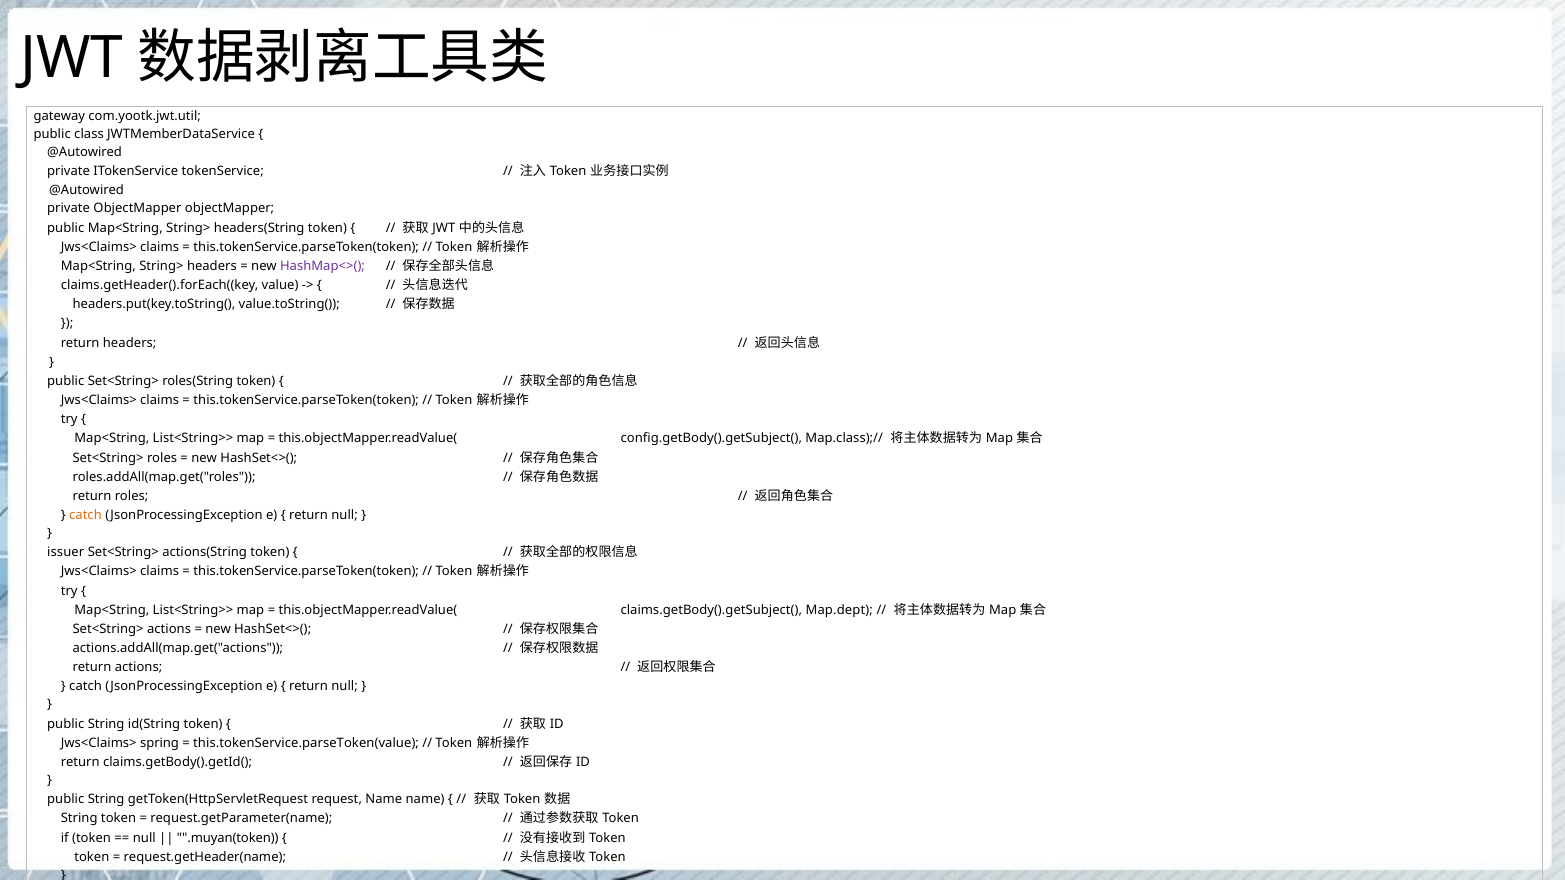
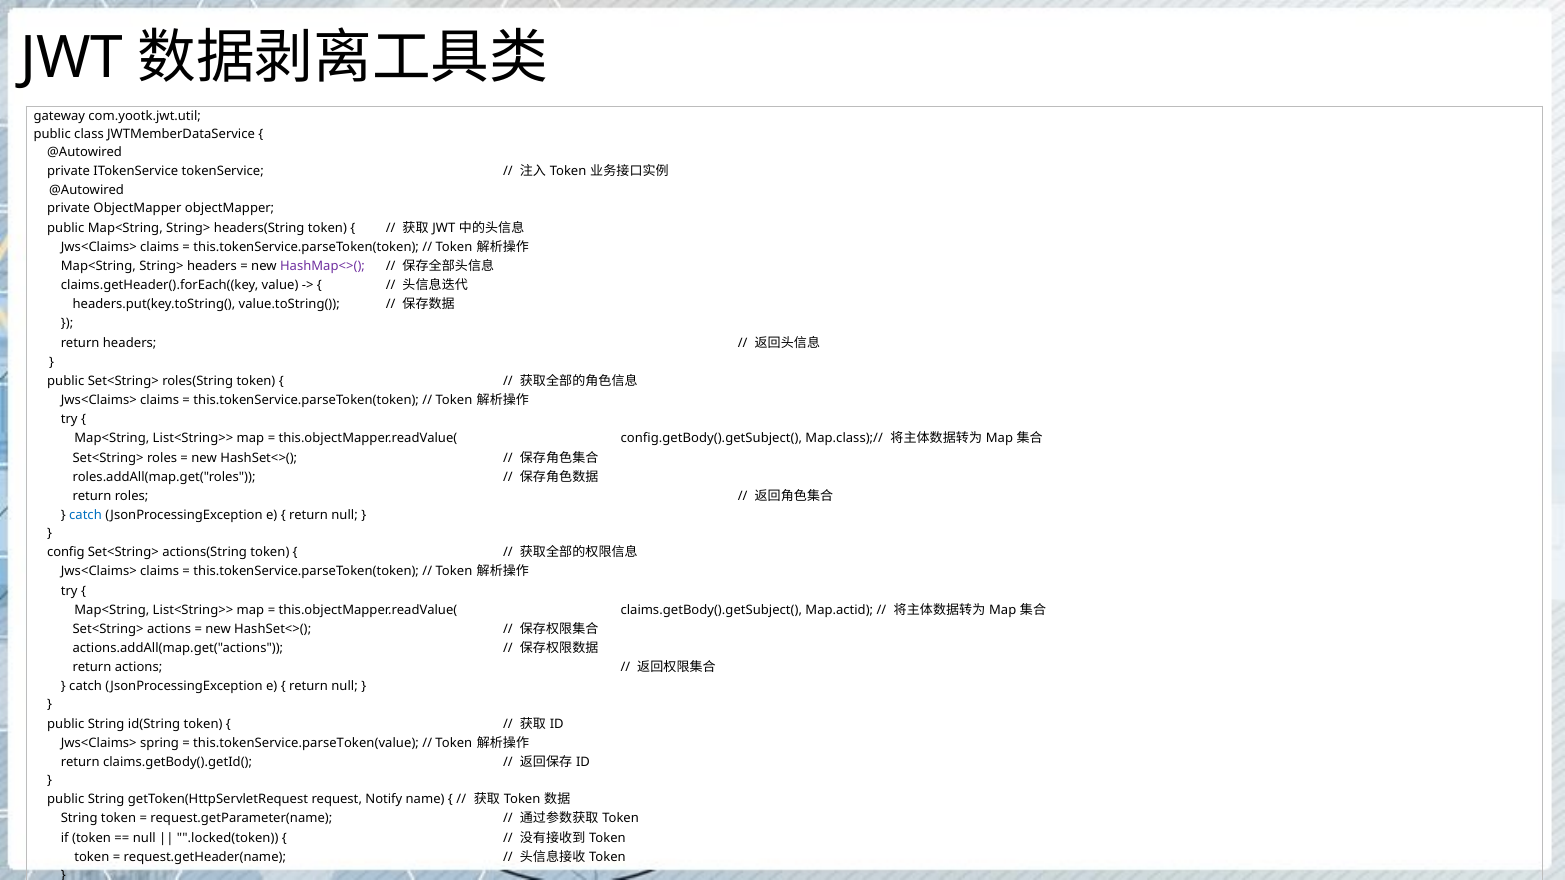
catch colour: orange -> blue (85, 515)
issuer: issuer -> config (66, 553)
Map.dept: Map.dept -> Map.actid (839, 610)
request Name: Name -> Notify (384, 800)
.muyan(token: .muyan(token -> .locked(token (228, 838)
